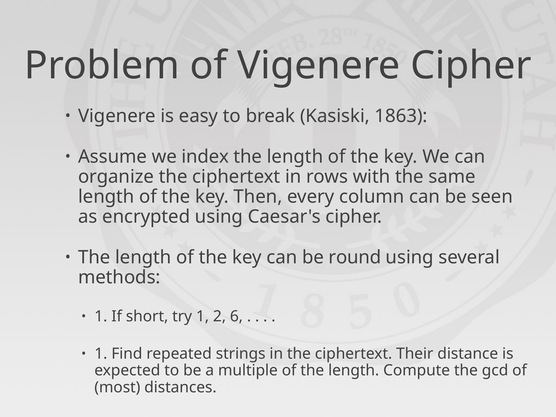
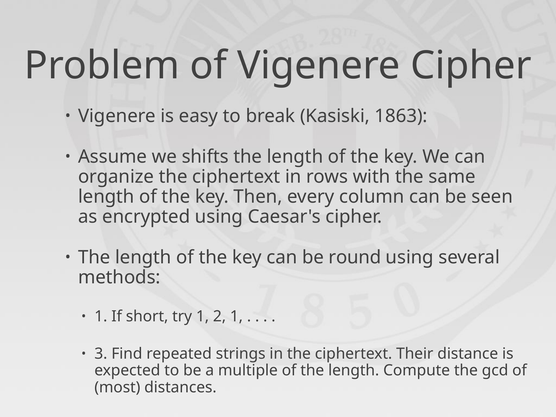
we index: index -> shifts (205, 157)
2 6: 6 -> 1 (236, 317)
1: 1 -> 3 (101, 354)
